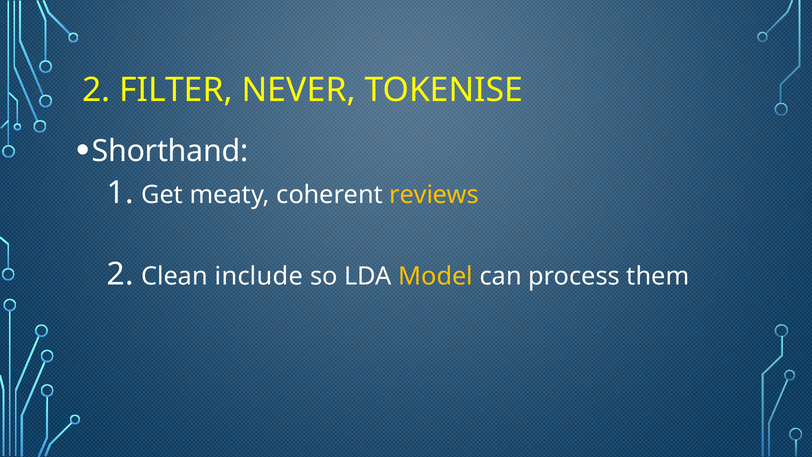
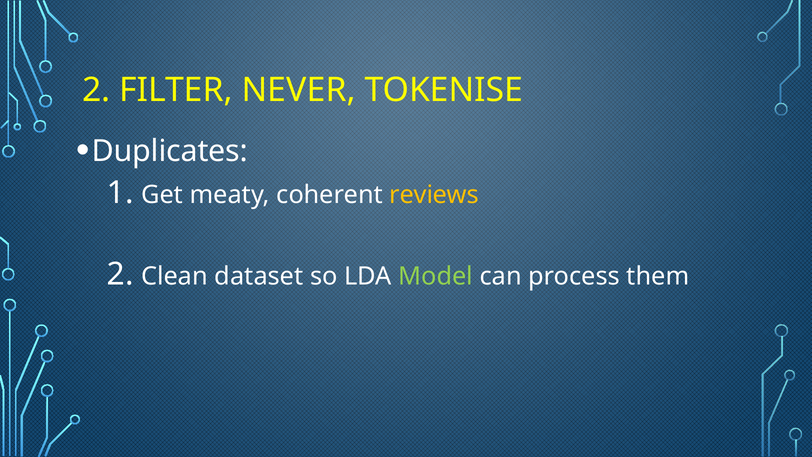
Shorthand: Shorthand -> Duplicates (170, 151)
include: include -> dataset (259, 276)
Model colour: yellow -> light green (436, 276)
